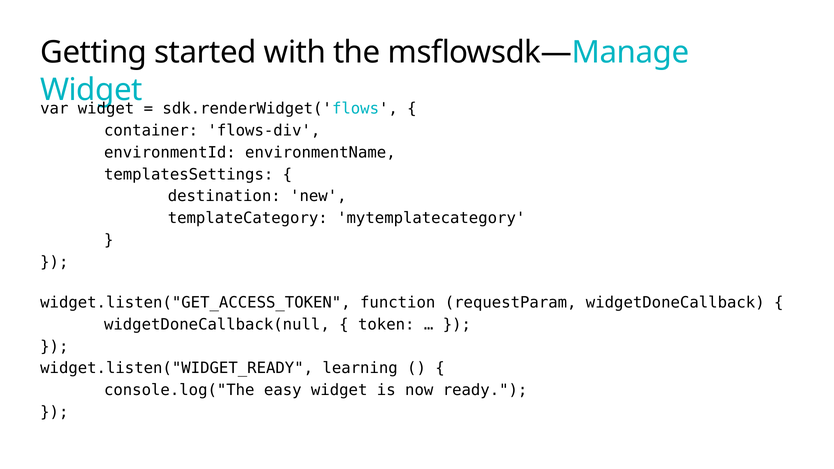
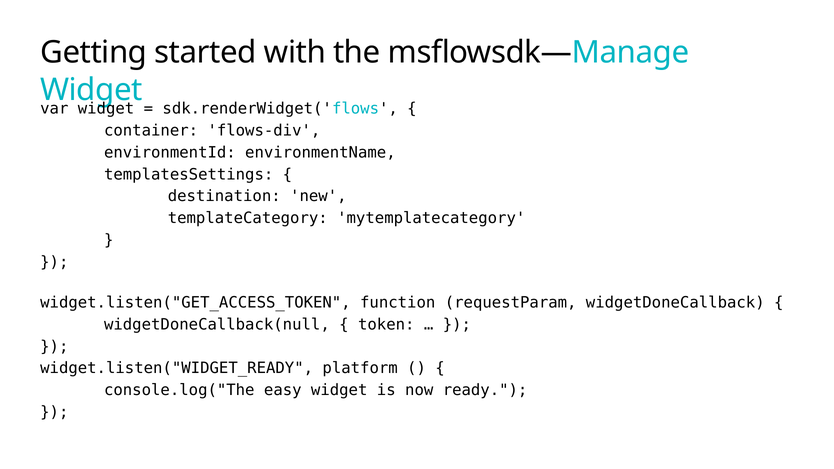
learning: learning -> platform (360, 368)
